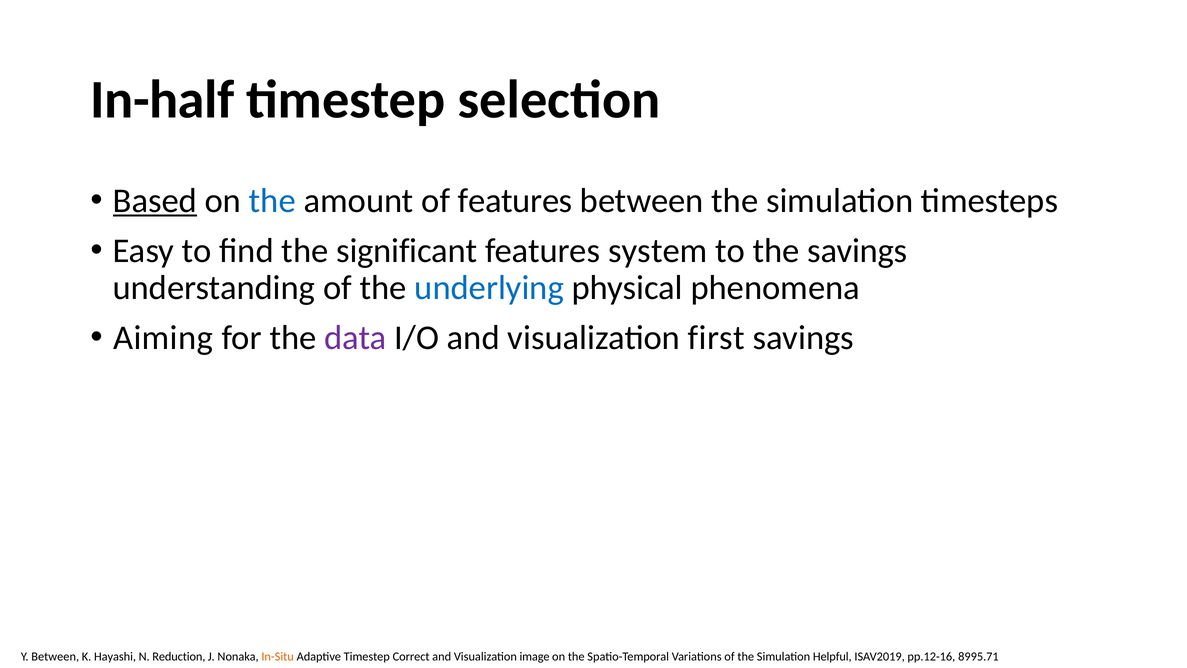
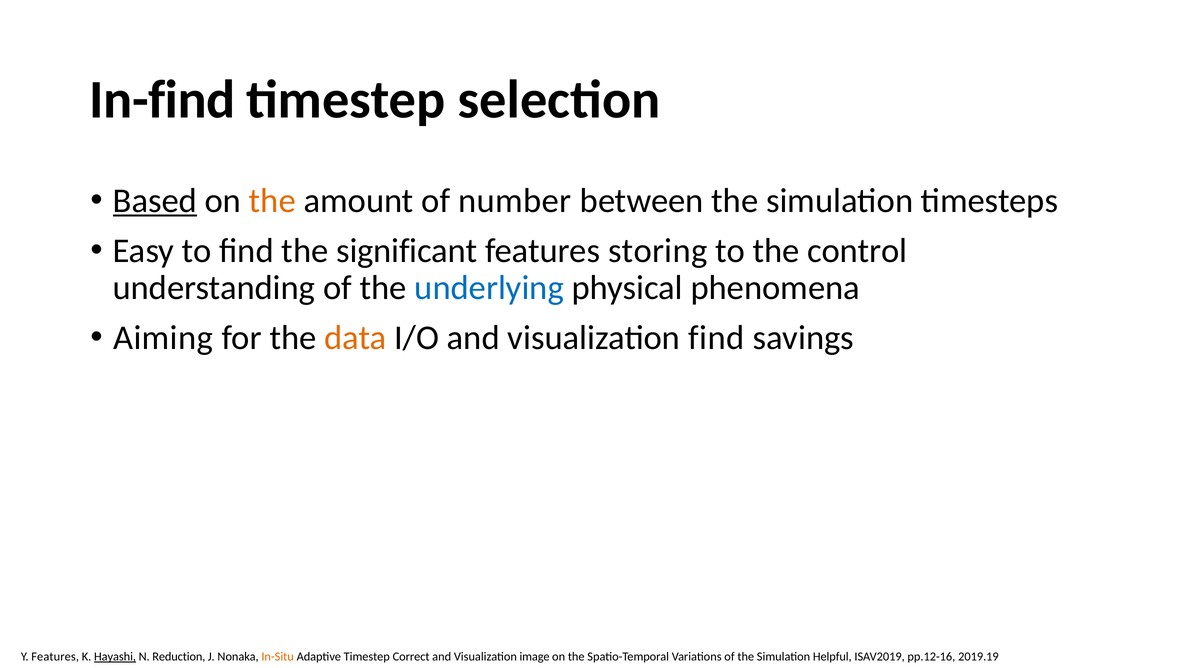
In-half: In-half -> In-find (162, 100)
the colour: blue -> orange (272, 201)
of features: features -> number (515, 201)
system: system -> storing (658, 250)
the savings: savings -> control (857, 250)
data colour: purple -> orange (355, 338)
visualization first: first -> find (716, 338)
Y Between: Between -> Features (55, 656)
Hayashi underline: none -> present (115, 656)
8995.71: 8995.71 -> 2019.19 (978, 656)
